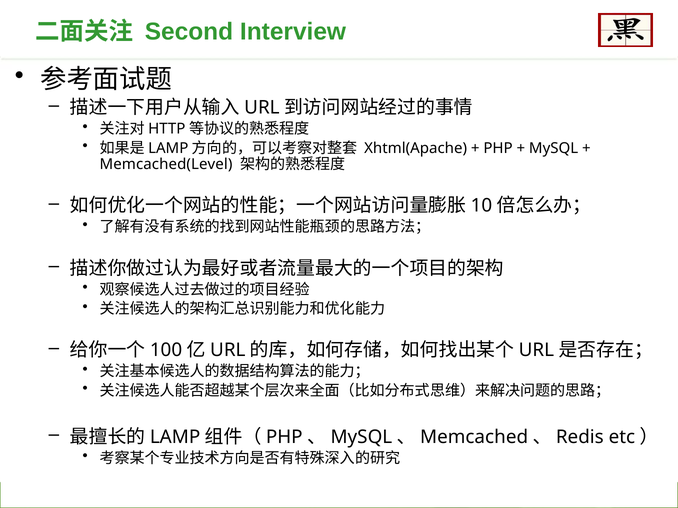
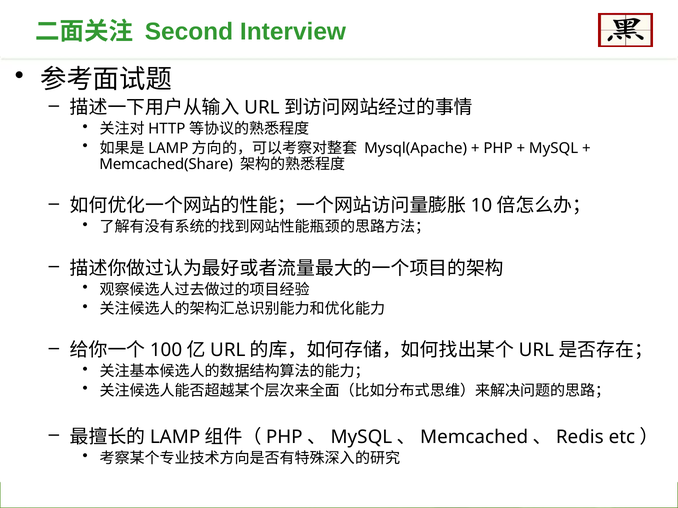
Xhtml(Apache: Xhtml(Apache -> Mysql(Apache (416, 148)
Memcached(Level: Memcached(Level -> Memcached(Share (166, 165)
